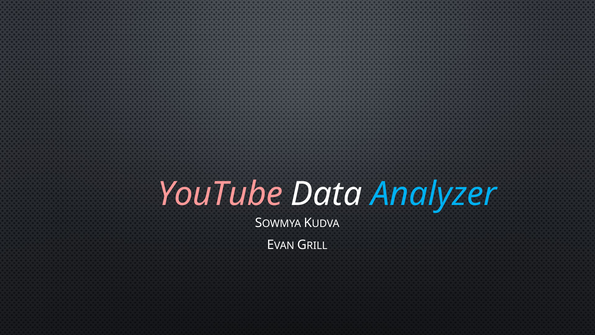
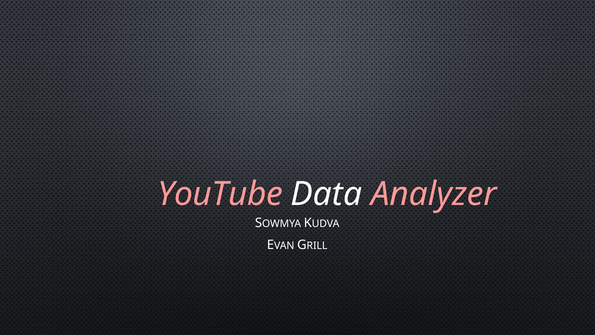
Analyzer colour: light blue -> pink (434, 194)
